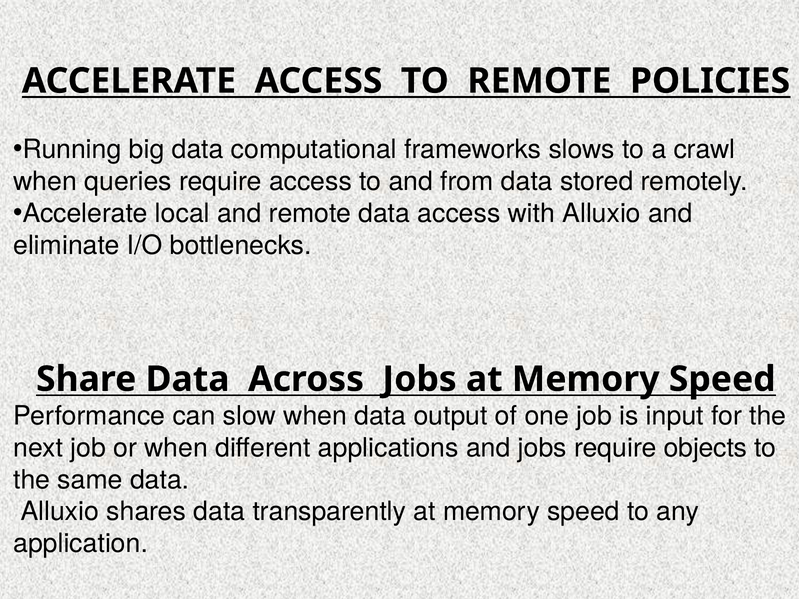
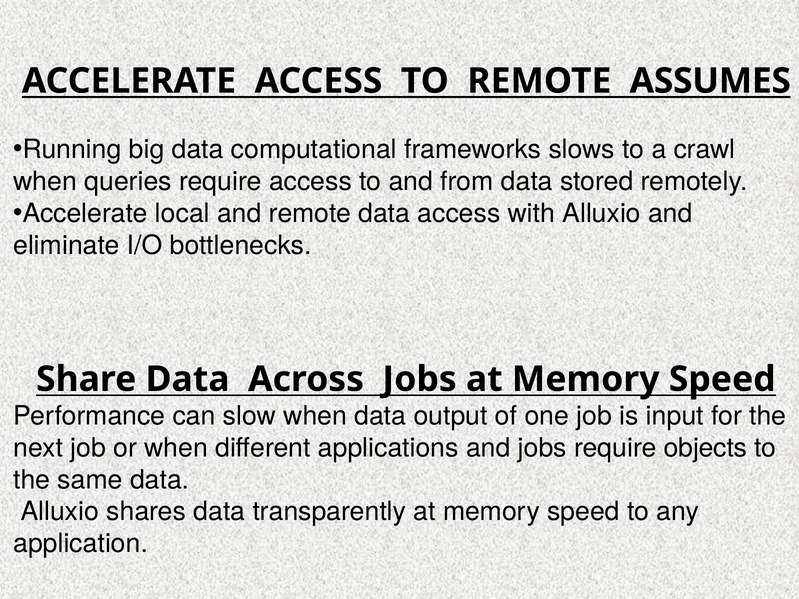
POLICIES: POLICIES -> ASSUMES (710, 81)
